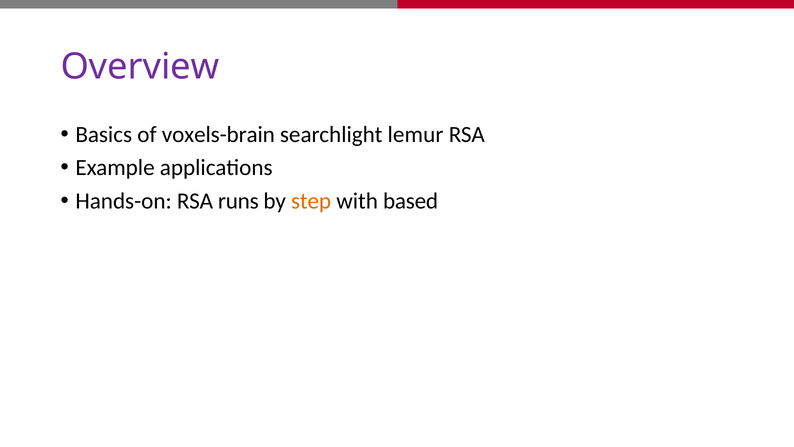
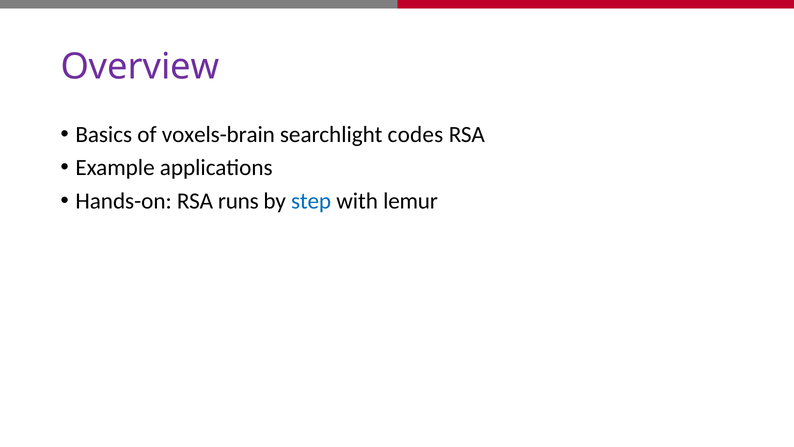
lemur: lemur -> codes (415, 134)
step colour: orange -> blue (311, 201)
based: based -> lemur (411, 201)
